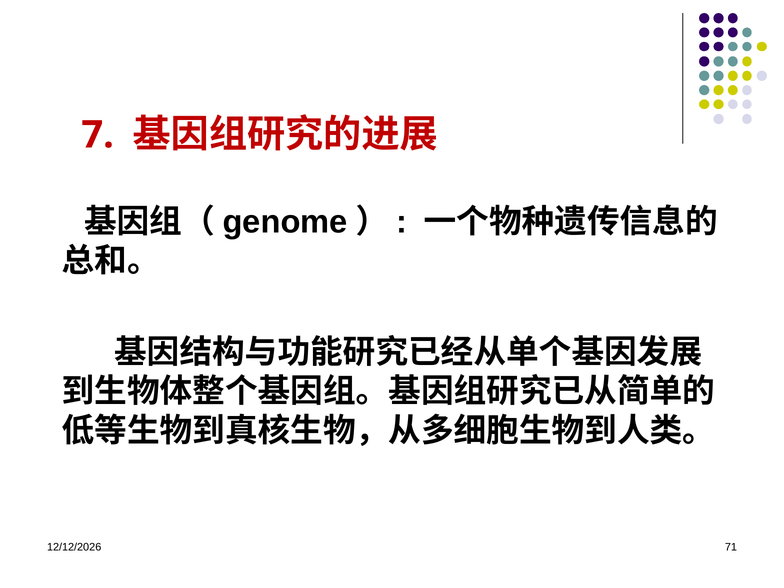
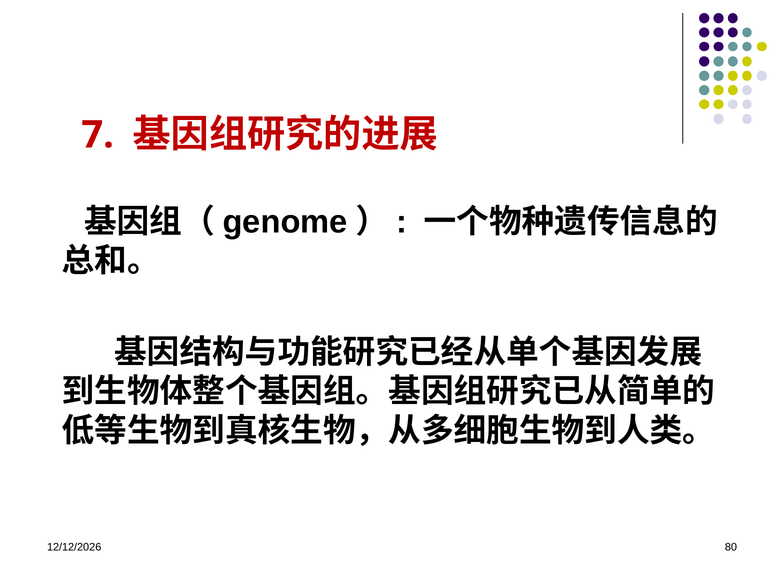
71: 71 -> 80 (731, 547)
